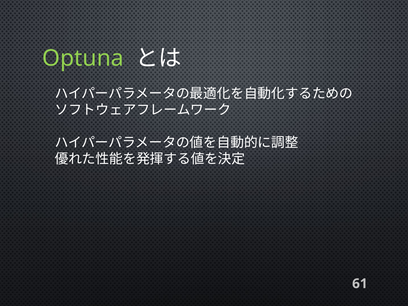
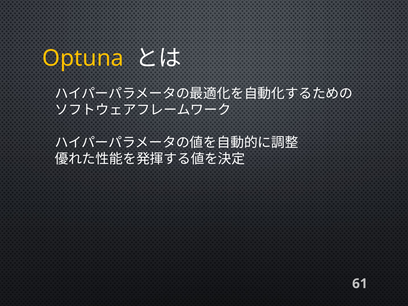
Optuna colour: light green -> yellow (83, 58)
